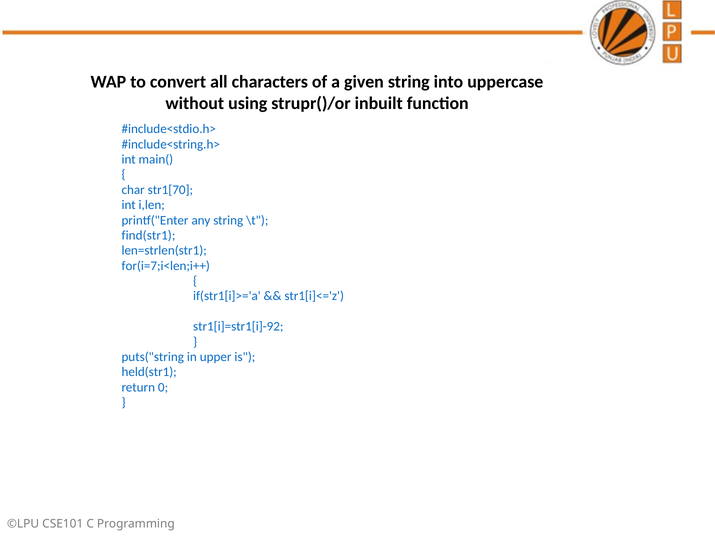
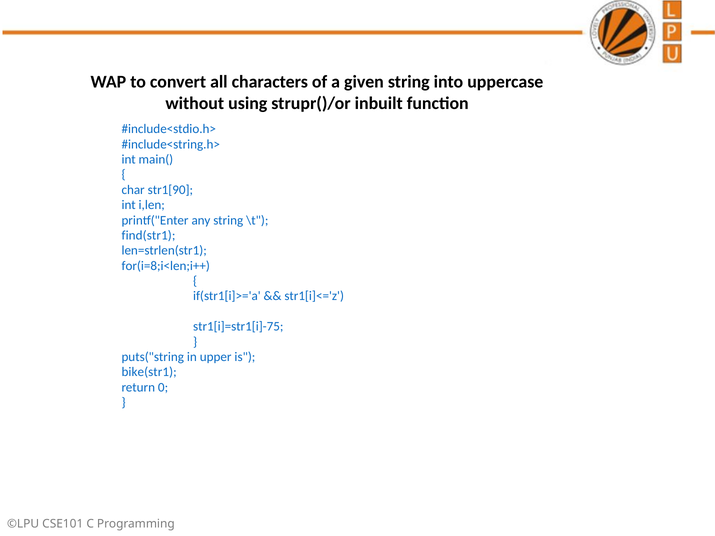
str1[70: str1[70 -> str1[90 (170, 190)
for(i=7;i<len;i++: for(i=7;i<len;i++ -> for(i=8;i<len;i++ (166, 266)
str1[i]=str1[i]-92: str1[i]=str1[i]-92 -> str1[i]=str1[i]-75 (238, 327)
held(str1: held(str1 -> bike(str1 (149, 372)
